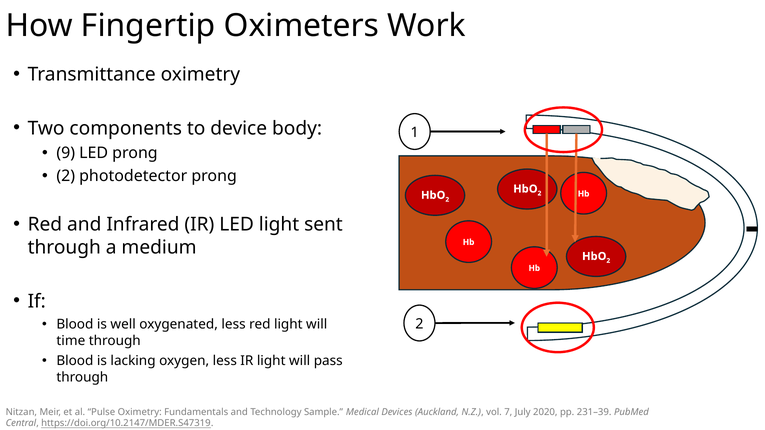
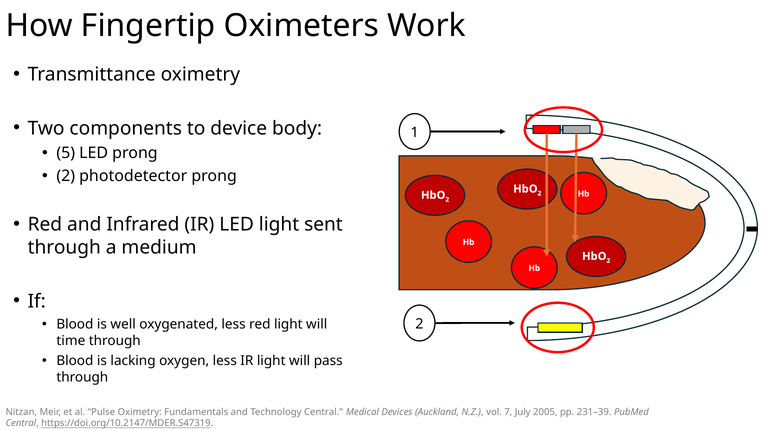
9: 9 -> 5 (66, 153)
Technology Sample: Sample -> Central (323, 412)
2020: 2020 -> 2005 (545, 412)
